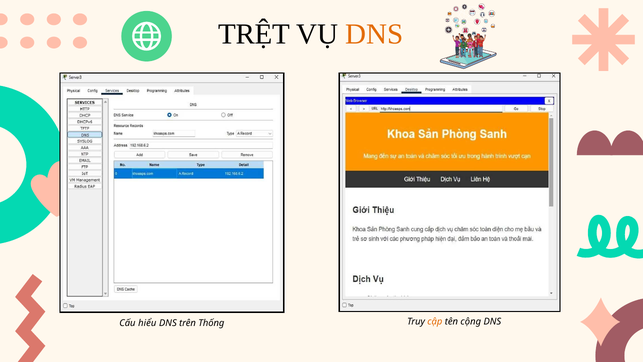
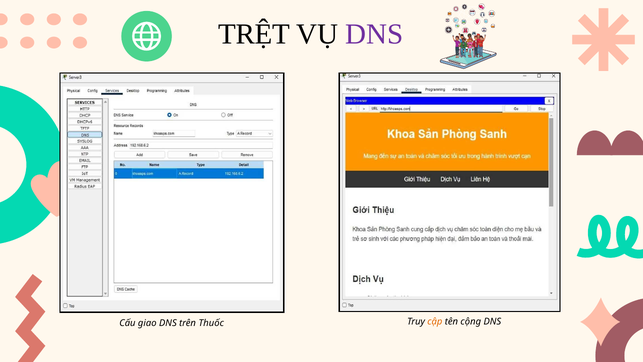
DNS colour: orange -> purple (374, 34)
hiểu: hiểu -> giao (147, 323)
Thống: Thống -> Thuốc (211, 323)
